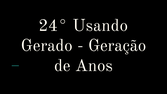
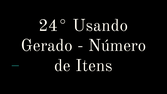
Geração: Geração -> Número (117, 45)
Anos: Anos -> Itens (94, 65)
